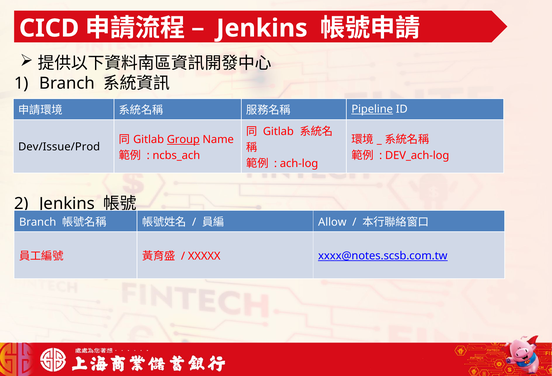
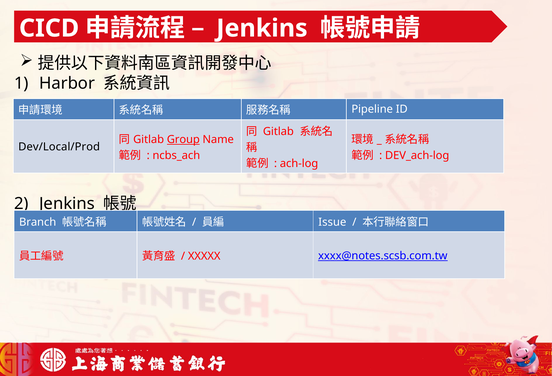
Branch: Branch -> Harbor (67, 83)
Pipeline underline: present -> none (372, 109)
Dev/Issue/Prod: Dev/Issue/Prod -> Dev/Local/Prod (59, 147)
Allow: Allow -> Issue (332, 222)
